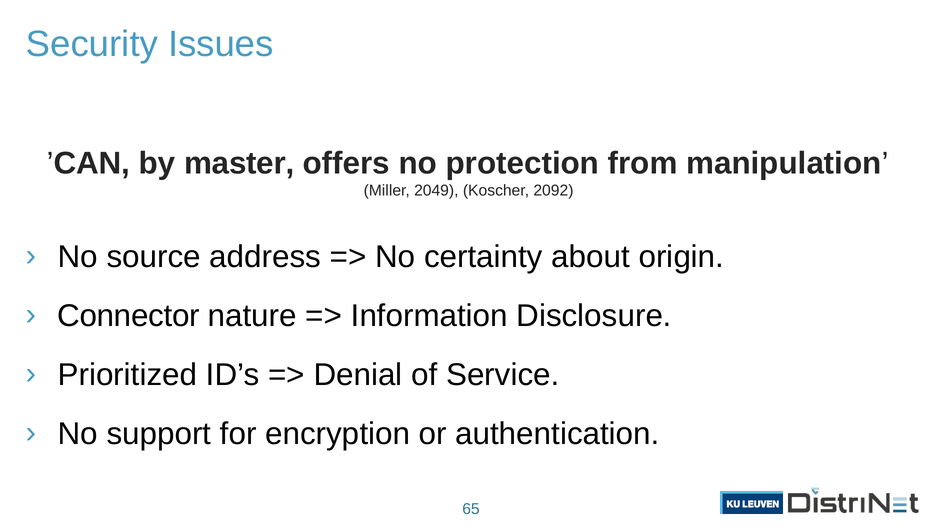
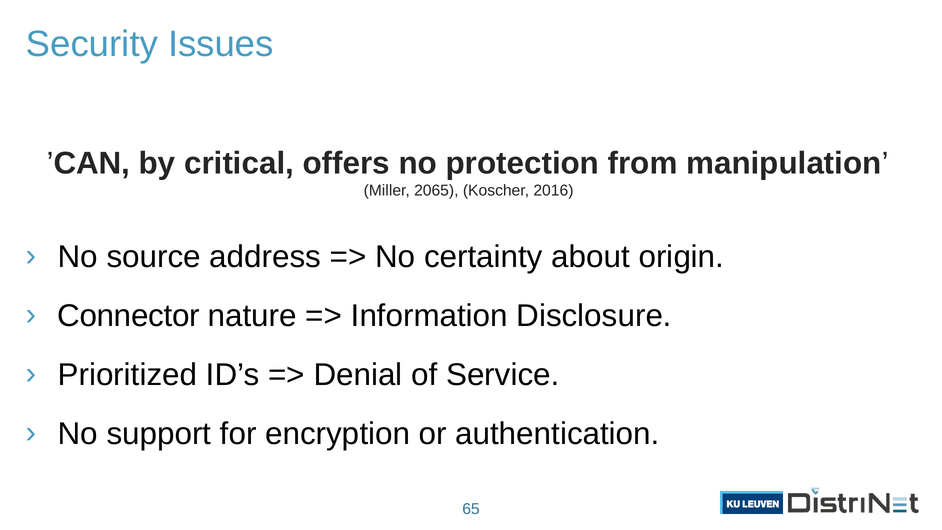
master: master -> critical (239, 163)
2049: 2049 -> 2065 (436, 191)
2092: 2092 -> 2016 (553, 191)
